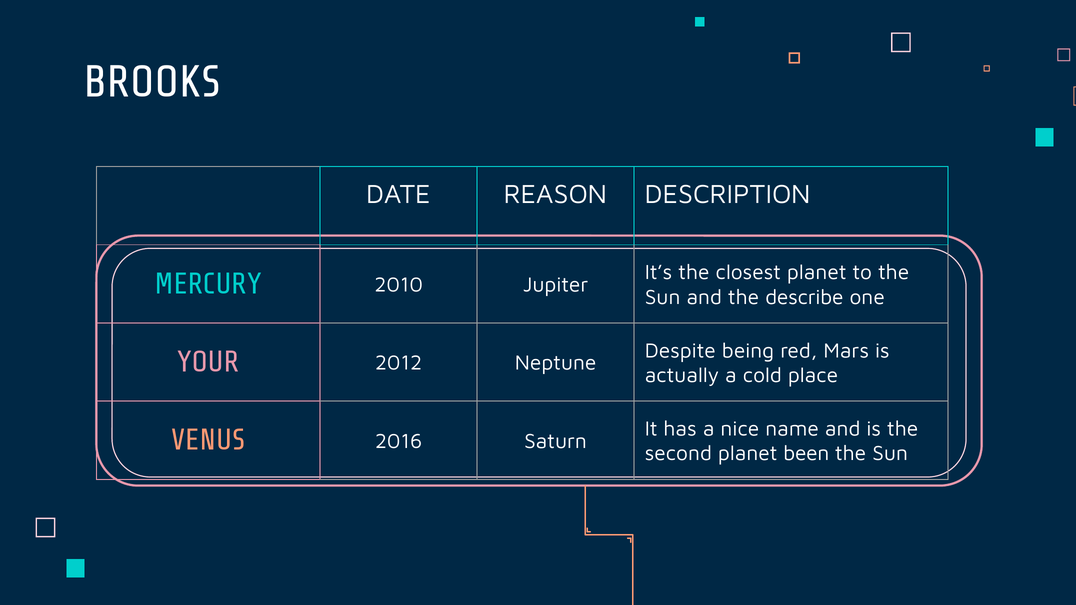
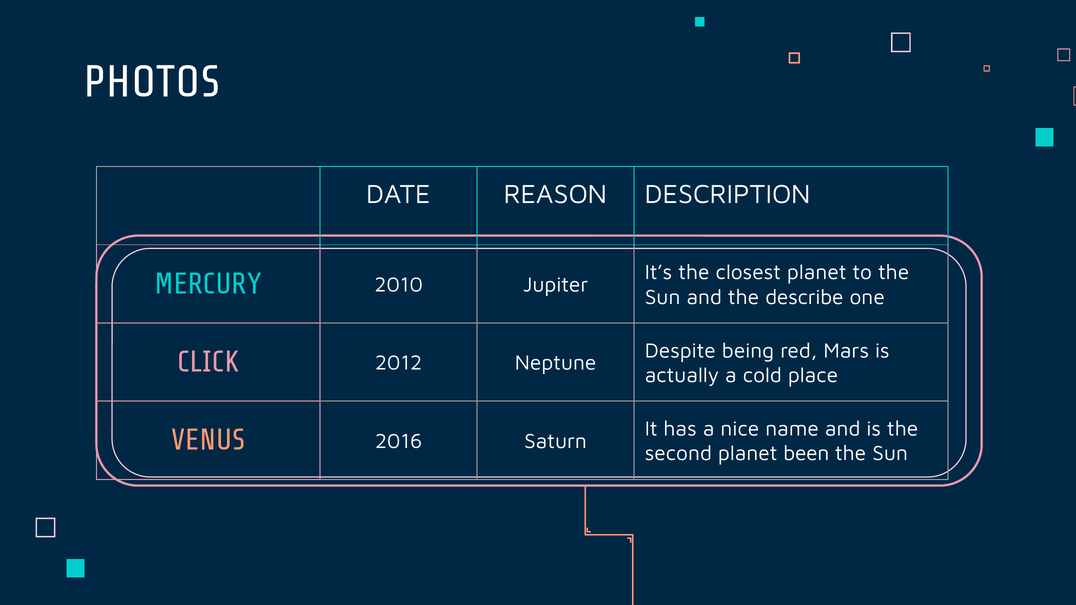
BROOKS: BROOKS -> PHOTOS (152, 82)
YOUR: YOUR -> CLICK (208, 362)
